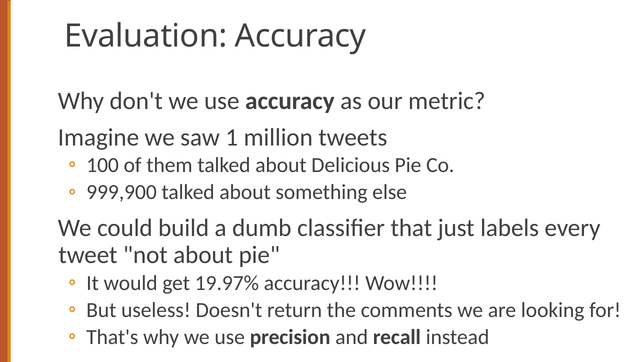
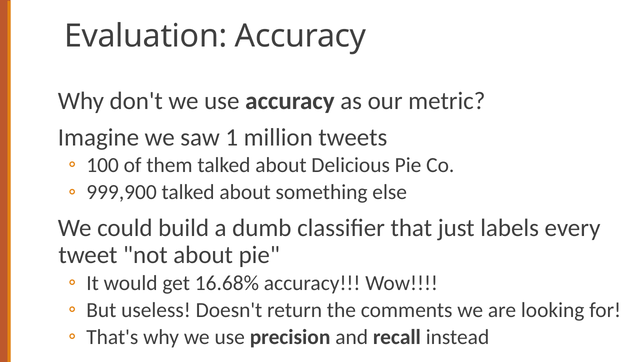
19.97%: 19.97% -> 16.68% (227, 283)
